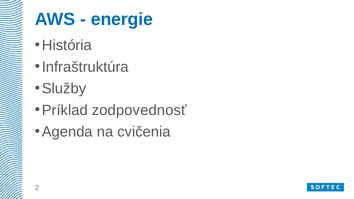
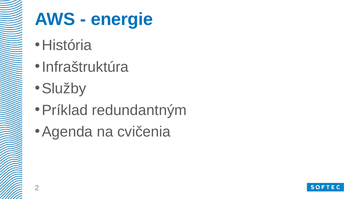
zodpovednosť: zodpovednosť -> redundantným (139, 110)
